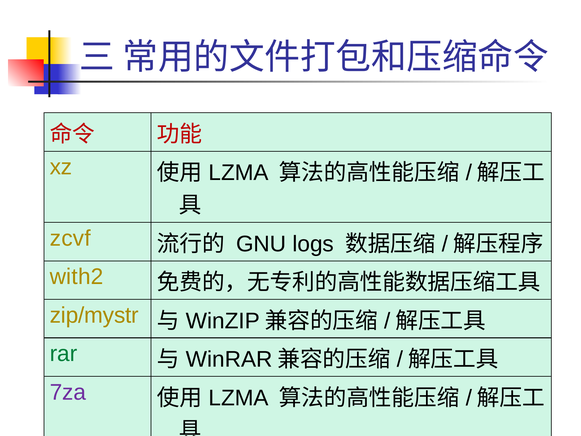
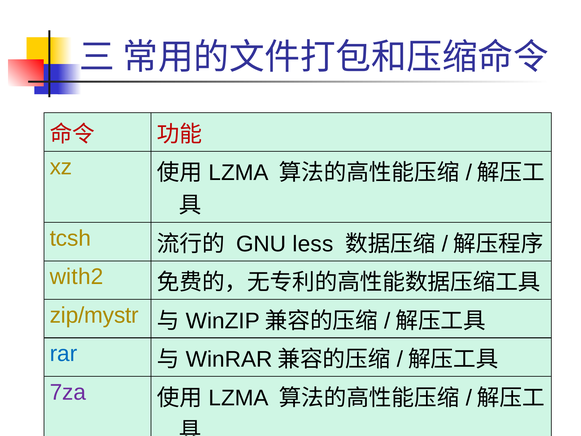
zcvf: zcvf -> tcsh (70, 238)
logs: logs -> less (313, 244)
rar colour: green -> blue (64, 354)
